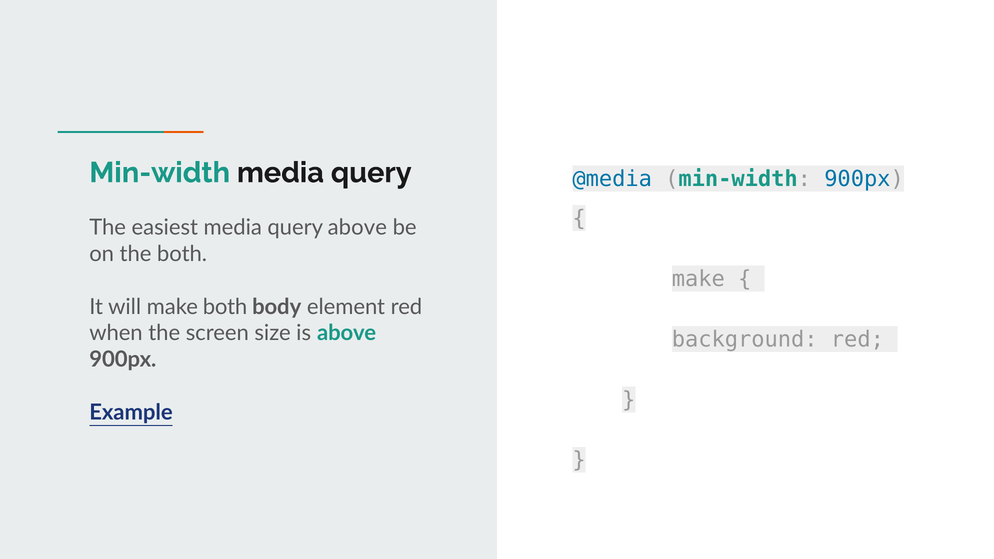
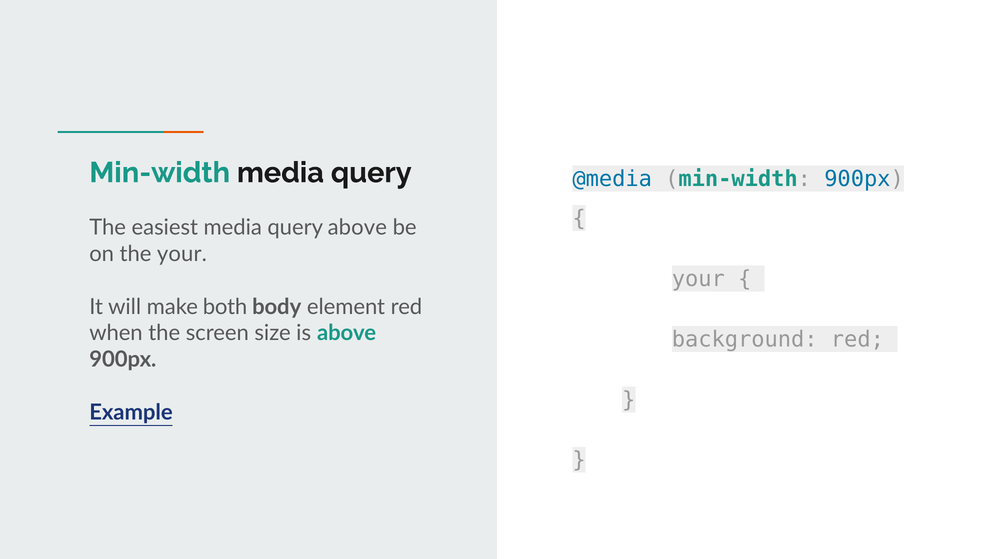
the both: both -> your (182, 254)
make: make -> your (698, 279)
